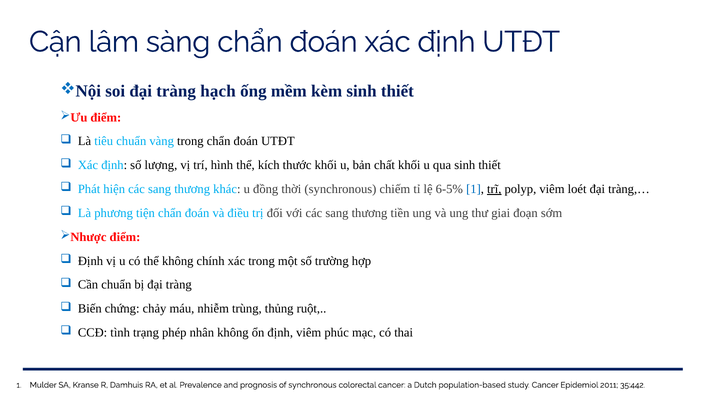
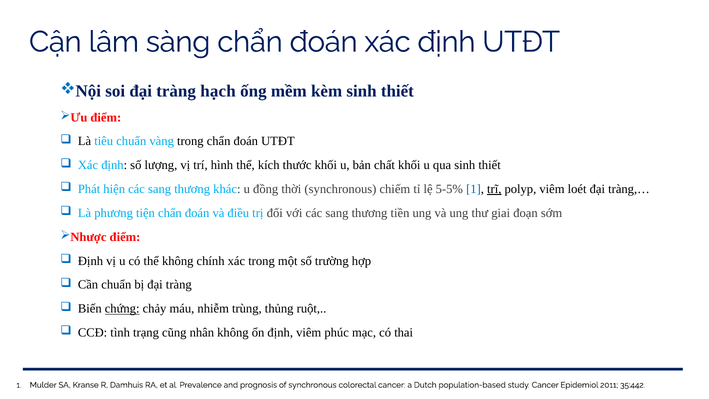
6-5%: 6-5% -> 5-5% (449, 189)
chứng underline: none -> present (122, 309)
phép: phép -> cũng (174, 332)
